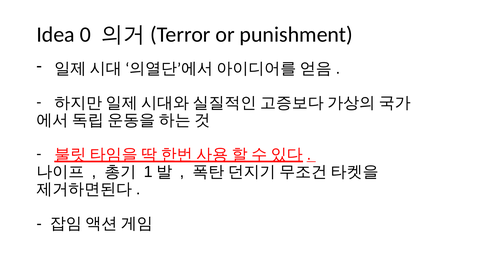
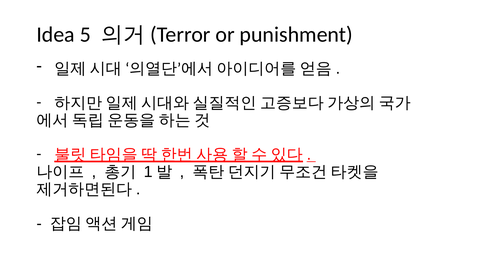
0: 0 -> 5 (85, 35)
